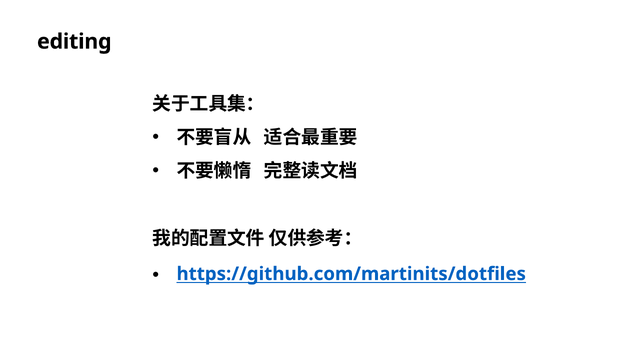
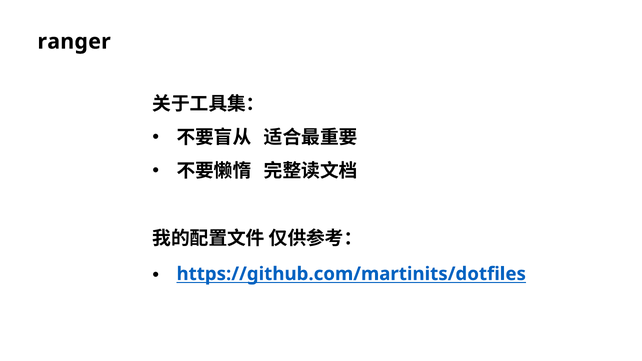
editing: editing -> ranger (74, 42)
